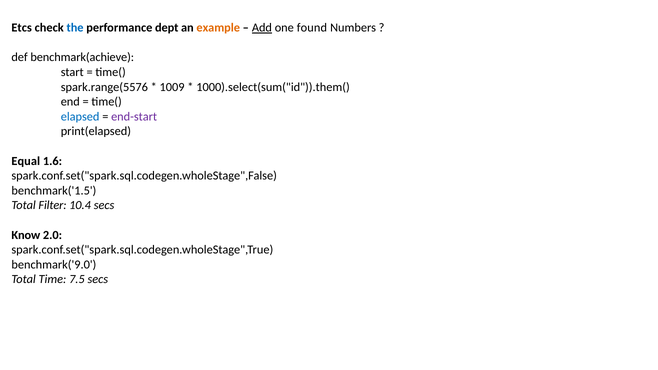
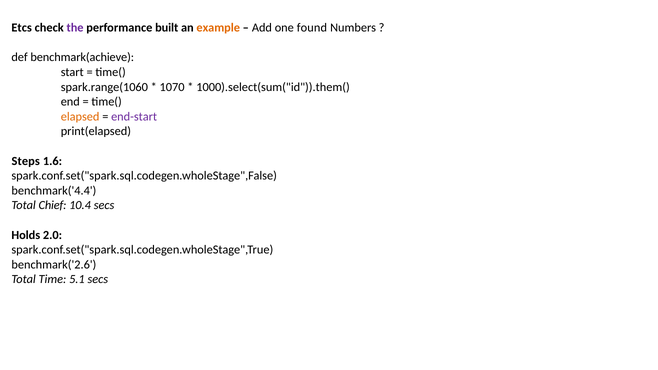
the colour: blue -> purple (75, 28)
dept: dept -> built (167, 28)
Add underline: present -> none (262, 28)
spark.range(5576: spark.range(5576 -> spark.range(1060 (104, 87)
1009: 1009 -> 1070 (172, 87)
elapsed colour: blue -> orange (80, 117)
Equal: Equal -> Steps (26, 161)
benchmark('1.5: benchmark('1.5 -> benchmark('4.4 (54, 191)
Filter: Filter -> Chief (53, 205)
Know: Know -> Holds (26, 235)
benchmark('9.0: benchmark('9.0 -> benchmark('2.6 (54, 265)
7.5: 7.5 -> 5.1 (77, 279)
